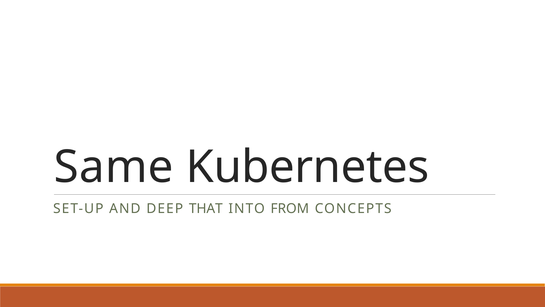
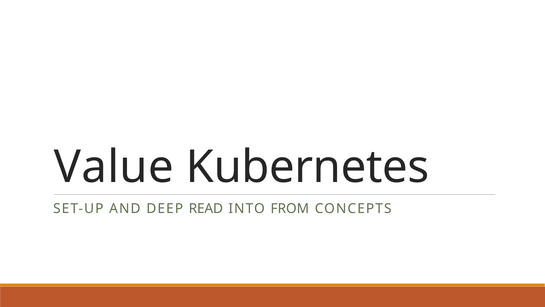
Same: Same -> Value (114, 167)
THAT: THAT -> READ (206, 208)
